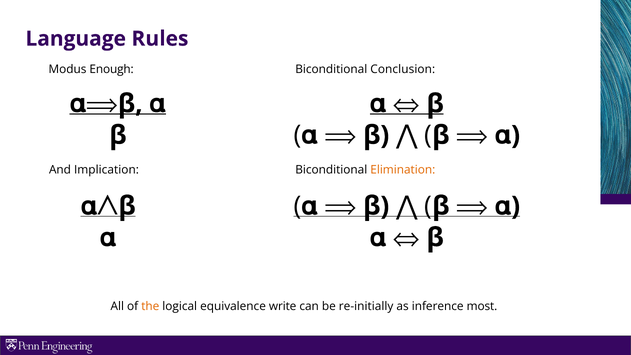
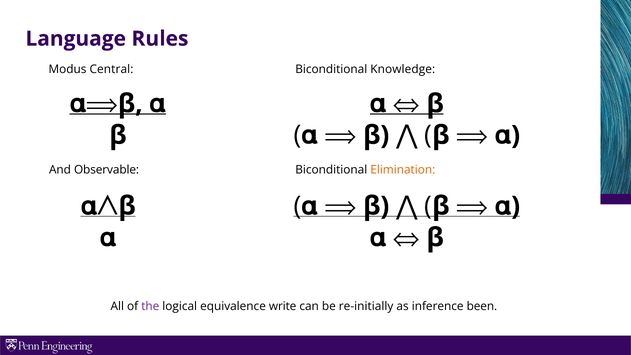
Enough: Enough -> Central (111, 69)
Conclusion: Conclusion -> Knowledge (403, 69)
Implication: Implication -> Observable (107, 170)
the colour: orange -> purple (150, 306)
most: most -> been (482, 306)
